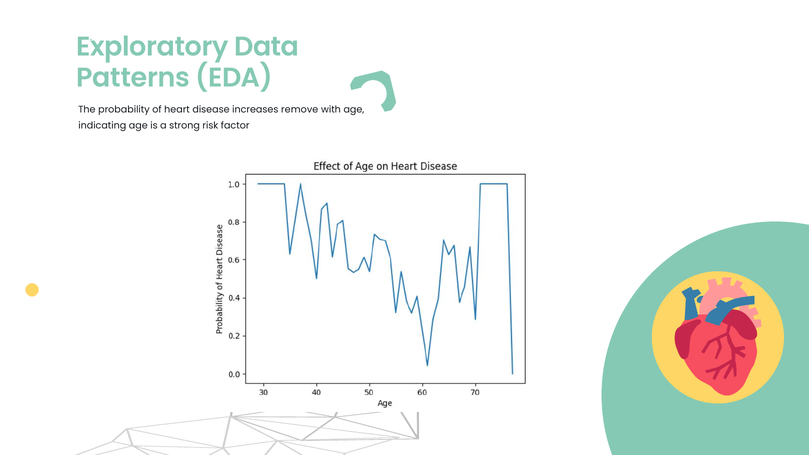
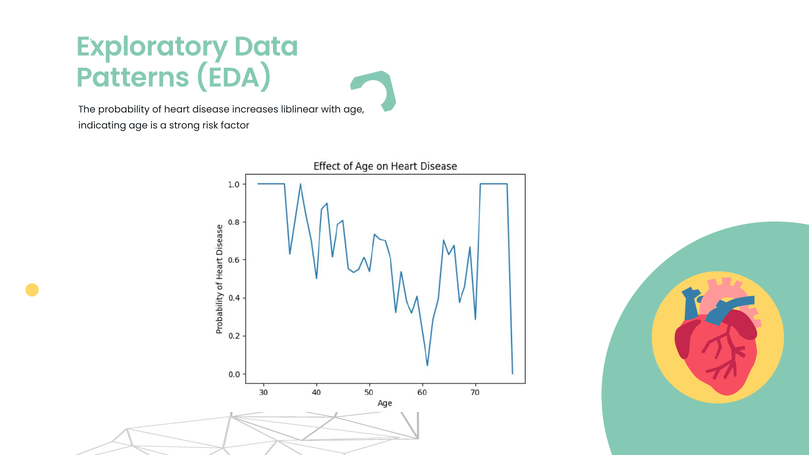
remove: remove -> liblinear (300, 110)
